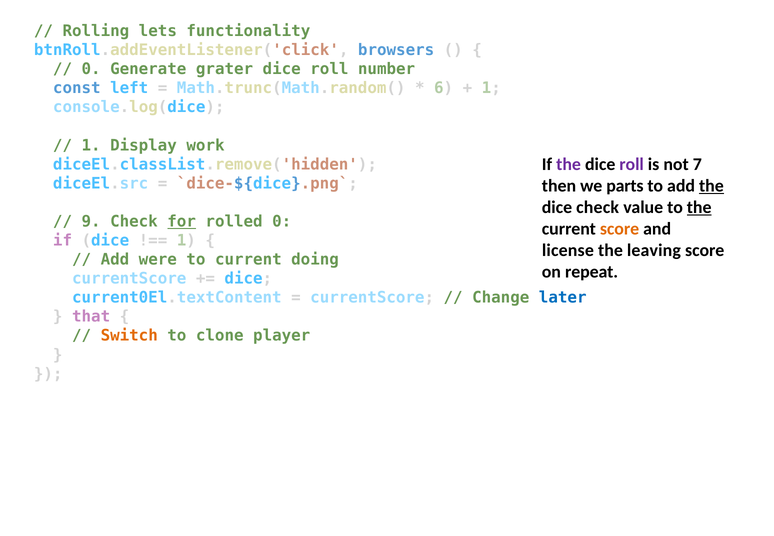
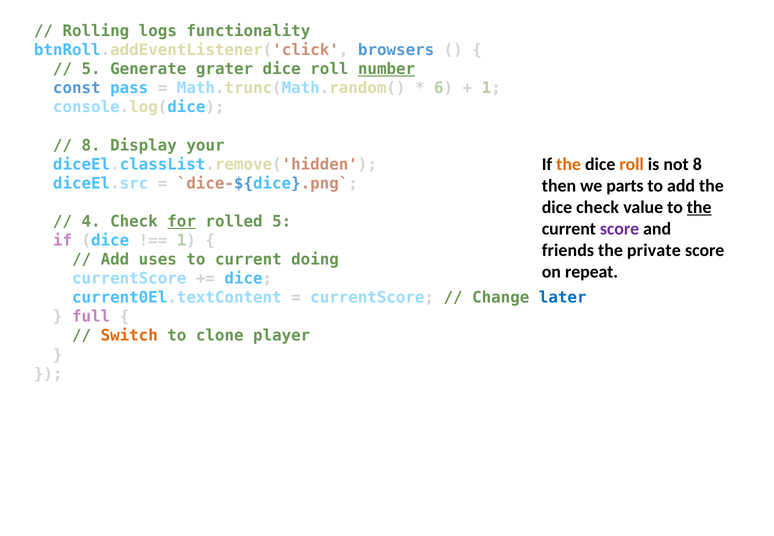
lets: lets -> logs (158, 31)
0: 0 -> 5 (91, 69)
number underline: none -> present (387, 69)
left: left -> pass (129, 88)
1: 1 -> 8 (91, 145)
work: work -> your (206, 145)
the colour: purple -> orange (569, 164)
roll colour: purple -> orange (632, 164)
not 7: 7 -> 8 (697, 164)
the underline: present -> none (711, 186)
9: 9 -> 4 (91, 221)
rolled 0: 0 -> 5 (282, 221)
score colour: orange -> purple (620, 229)
license: license -> friends (568, 250)
leaving: leaving -> private (654, 250)
were: were -> uses (158, 259)
that: that -> full (91, 317)
